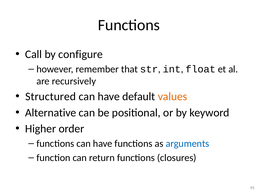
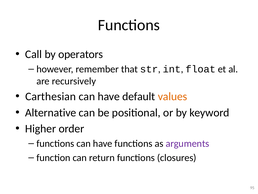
configure: configure -> operators (81, 54)
Structured: Structured -> Carthesian (51, 96)
arguments colour: blue -> purple (187, 143)
